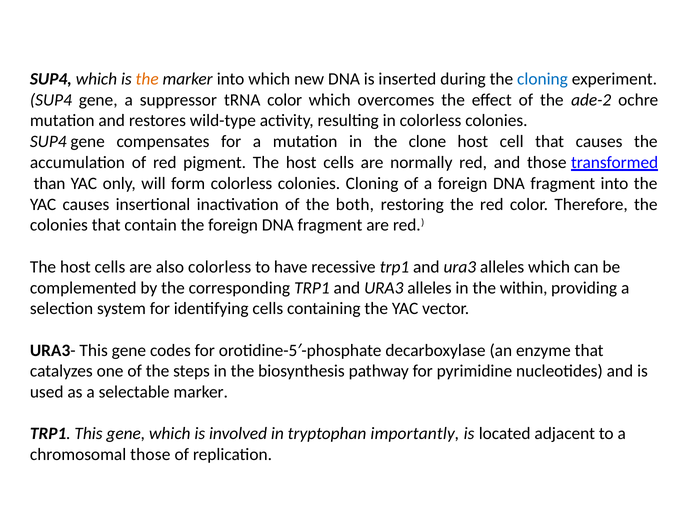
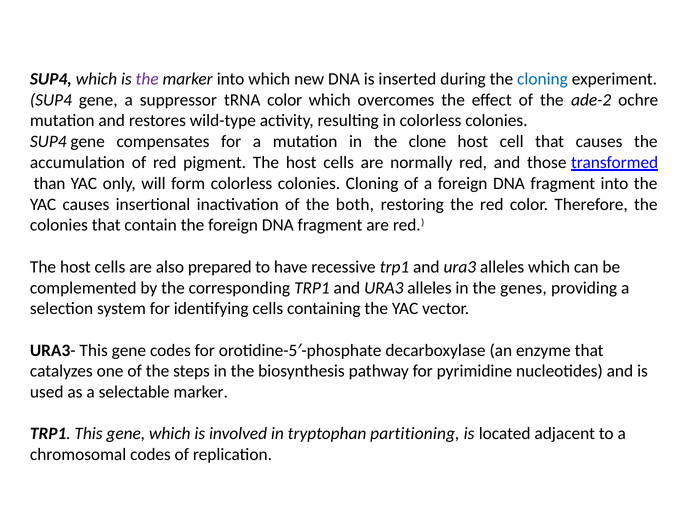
the colour: orange -> purple (147, 79)
also colorless: colorless -> prepared (220, 267)
within: within -> genes (523, 288)
importantly: importantly -> partitioning (415, 433)
chromosomal those: those -> codes (150, 454)
